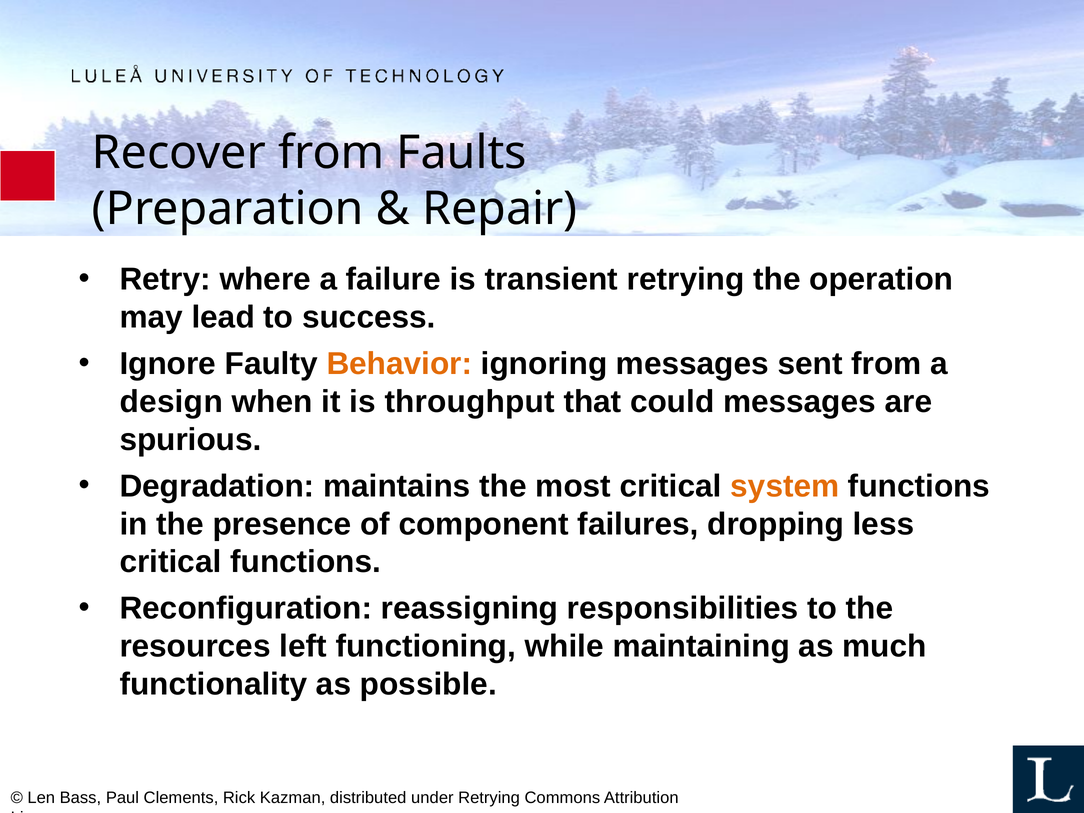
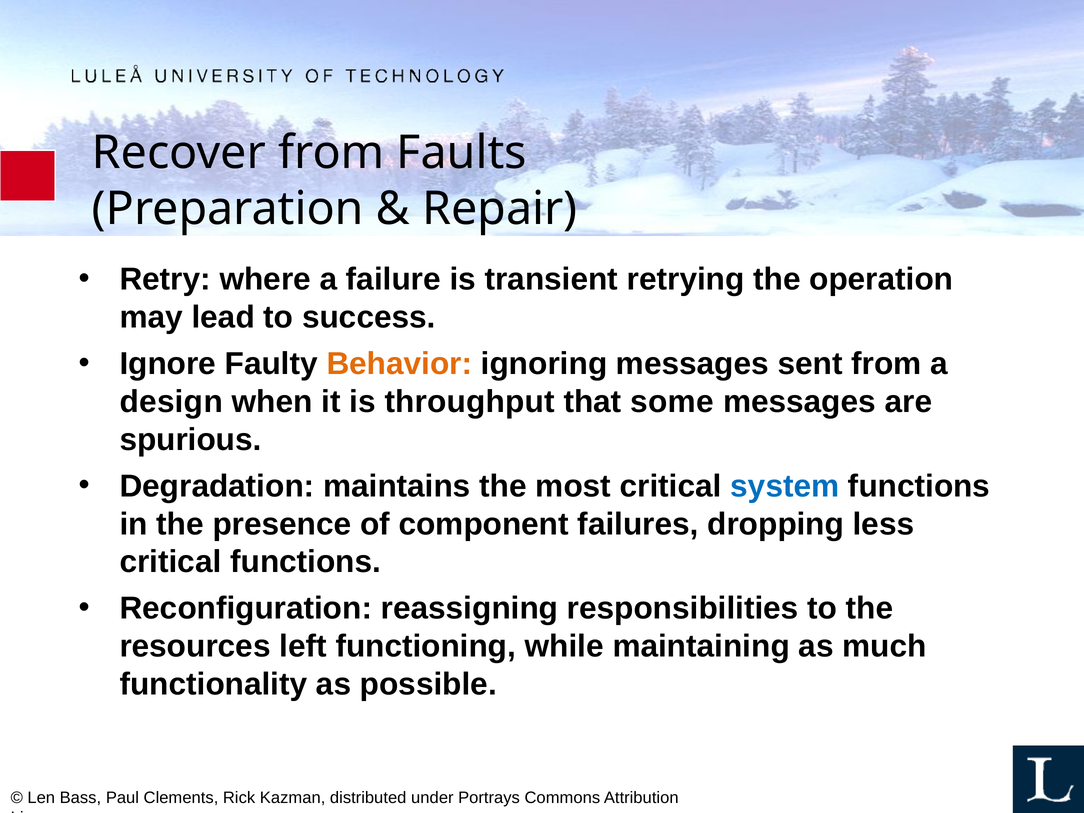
could: could -> some (672, 402)
system colour: orange -> blue (785, 486)
under Retrying: Retrying -> Portrays (489, 798)
